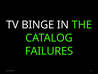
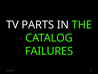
BINGE: BINGE -> PARTS (38, 25)
